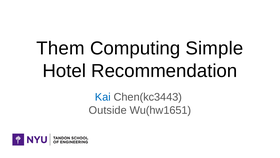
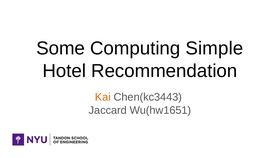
Them: Them -> Some (61, 48)
Kai colour: blue -> orange (103, 97)
Outside: Outside -> Jaccard (108, 110)
